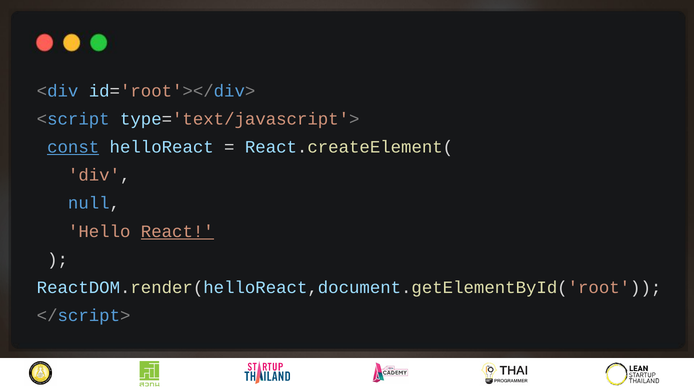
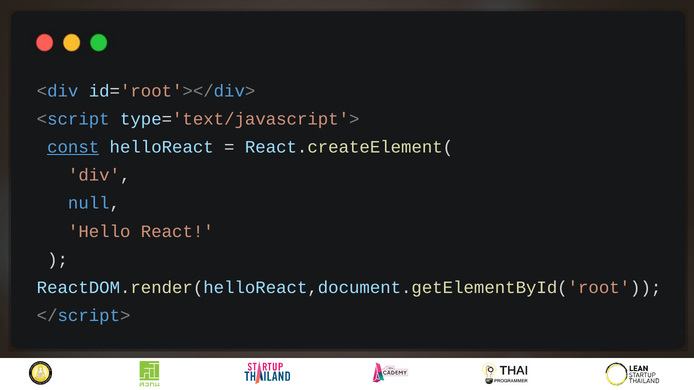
React underline: present -> none (177, 232)
